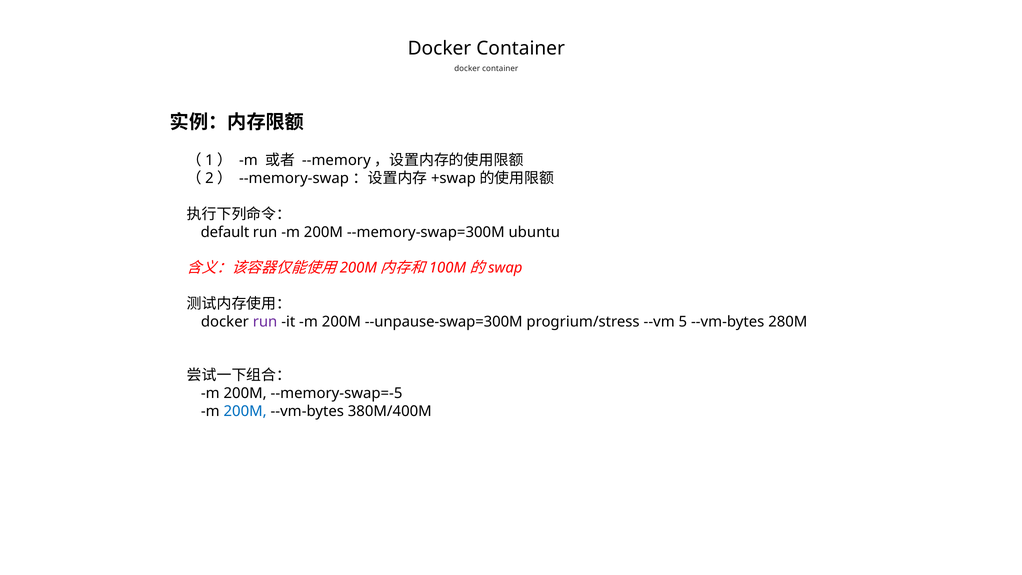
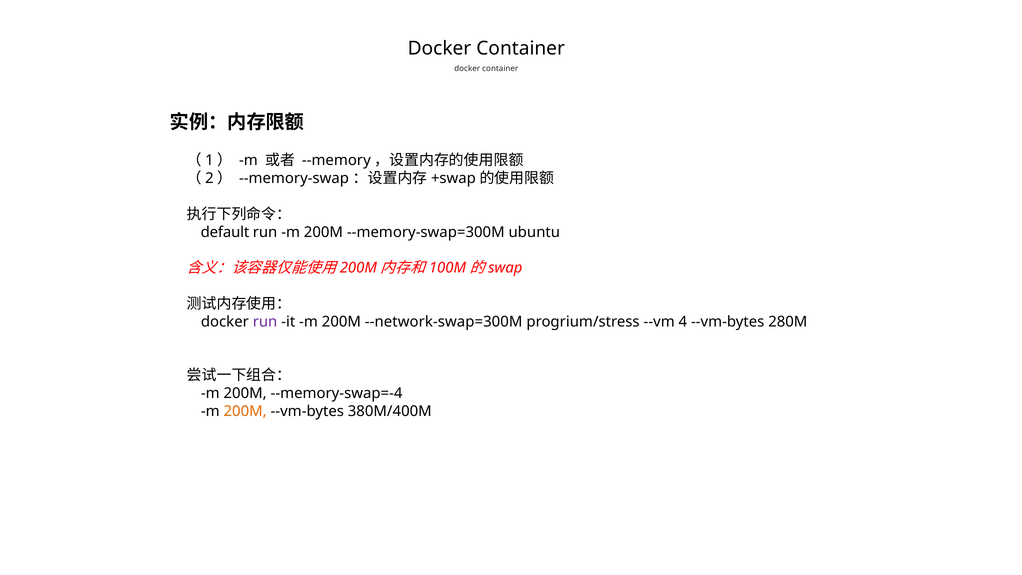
--unpause-swap=300M: --unpause-swap=300M -> --network-swap=300M (444, 322)
5: 5 -> 4 (683, 322)
--memory-swap=-5: --memory-swap=-5 -> --memory-swap=-4 (337, 393)
200M colour: blue -> orange (245, 411)
